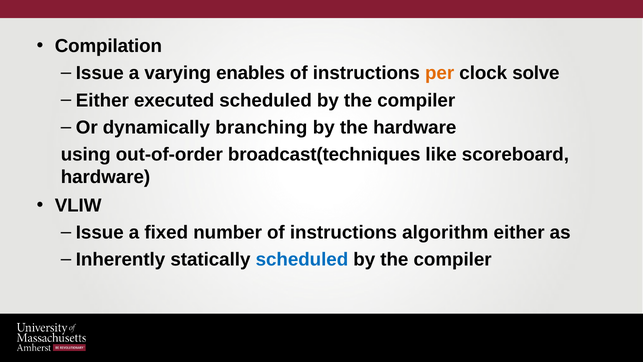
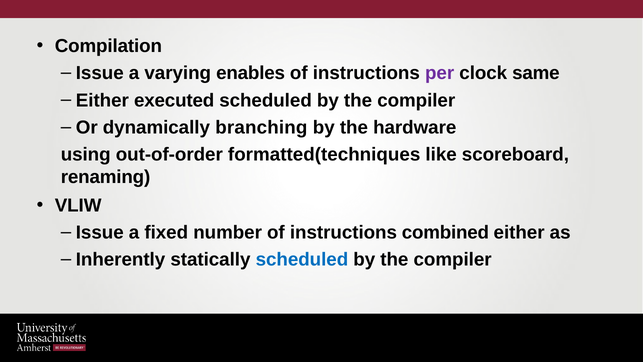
per colour: orange -> purple (440, 73)
solve: solve -> same (536, 73)
broadcast(techniques: broadcast(techniques -> formatted(techniques (324, 154)
hardware: hardware -> renaming (106, 177)
algorithm: algorithm -> combined (445, 232)
